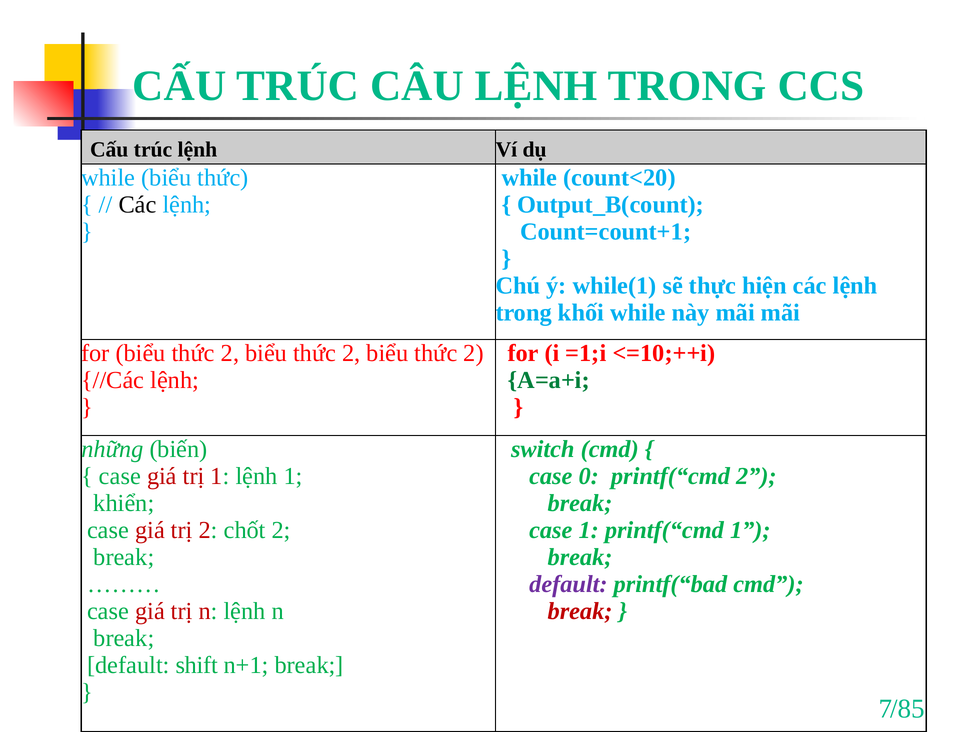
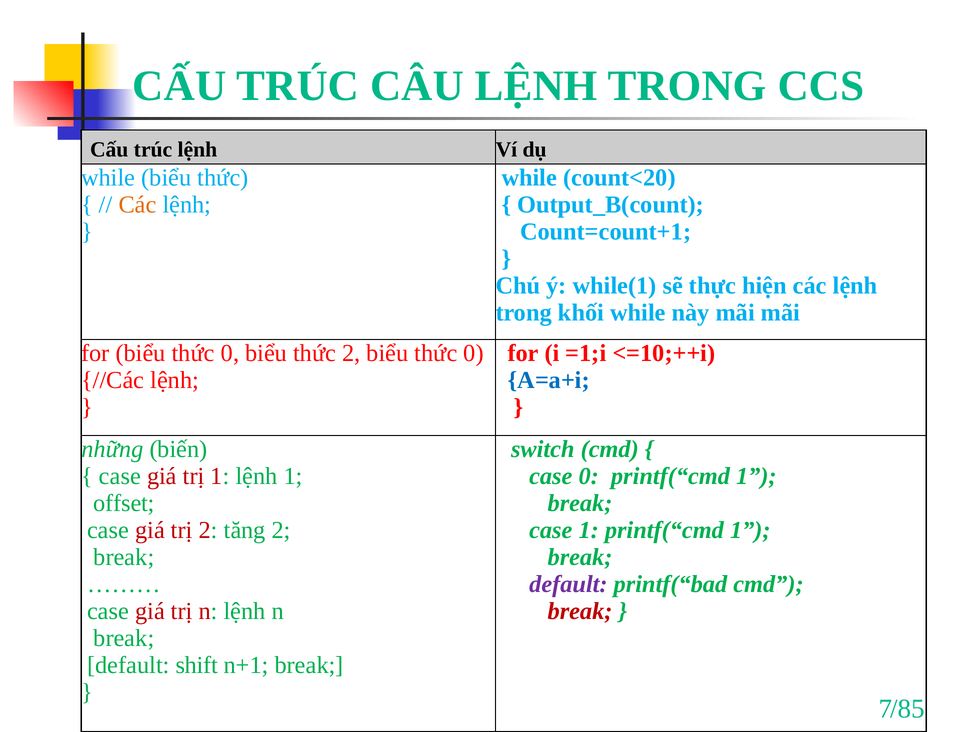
Các colour: black -> orange (137, 204)
for biểu thức 2: 2 -> 0 (230, 353)
2: 2 -> 0 (474, 353)
A=a+i colour: green -> blue (549, 380)
0 printf(“cmd 2: 2 -> 1 (756, 476)
khiển: khiển -> offset (124, 503)
chốt: chốt -> tăng (245, 530)
